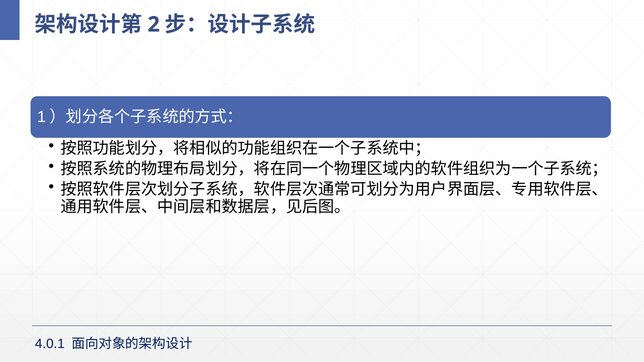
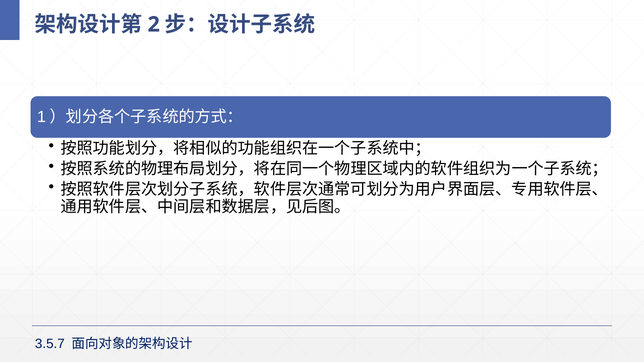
4.0.1: 4.0.1 -> 3.5.7 (50, 344)
